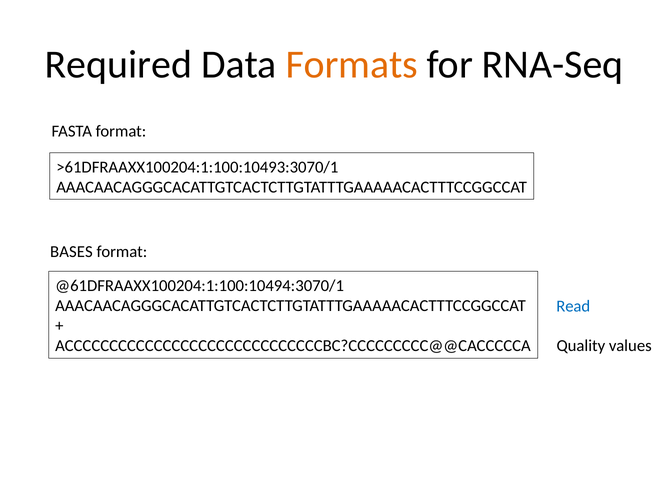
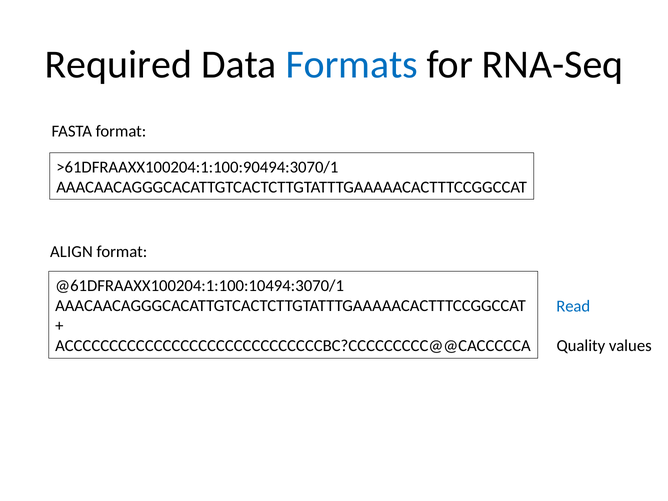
Formats colour: orange -> blue (352, 65)
>61DFRAAXX100204:1:100:10493:3070/1: >61DFRAAXX100204:1:100:10493:3070/1 -> >61DFRAAXX100204:1:100:90494:3070/1 (197, 167)
BASES: BASES -> ALIGN (71, 252)
